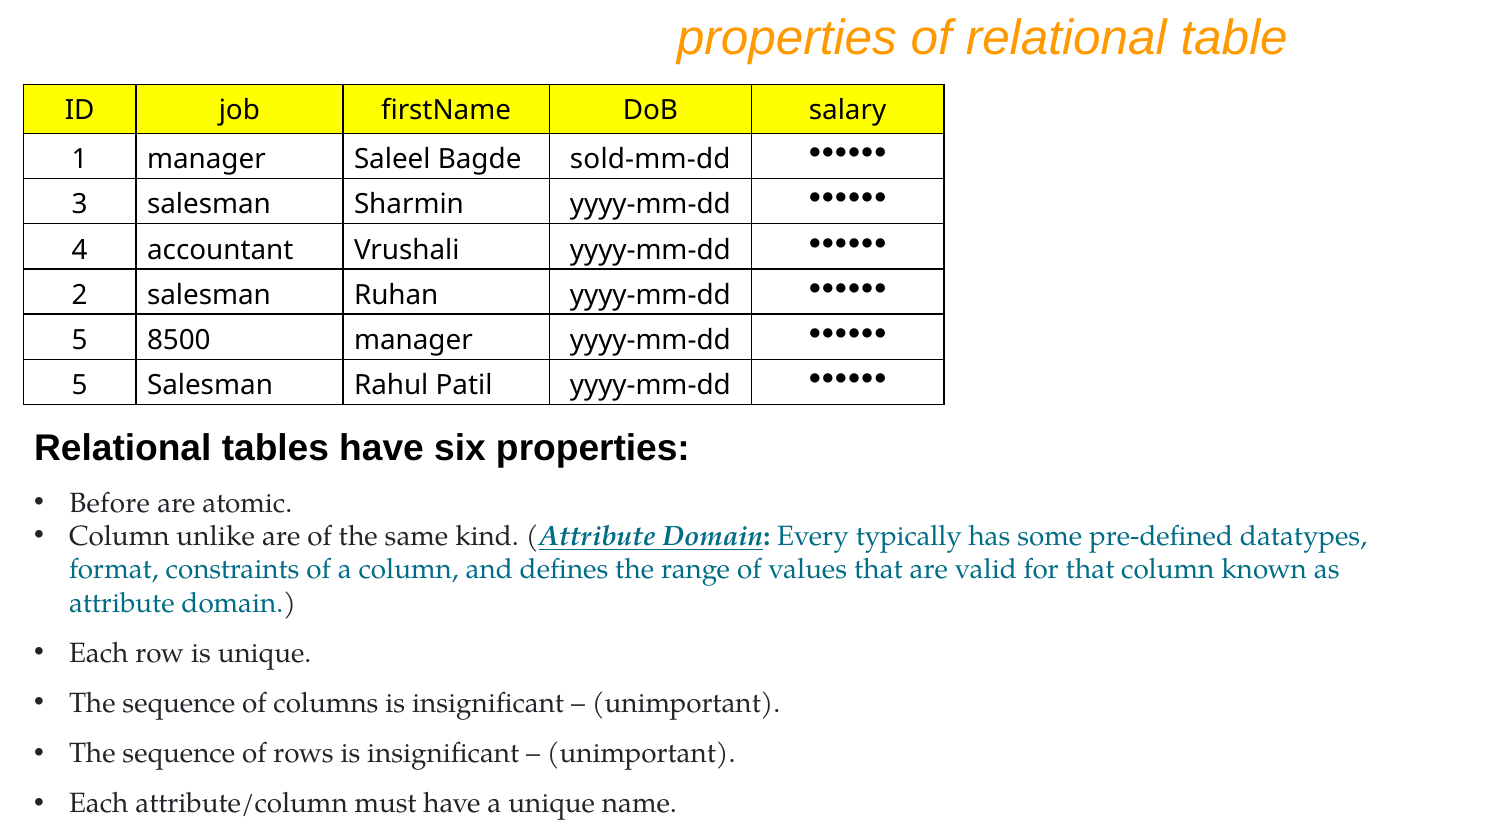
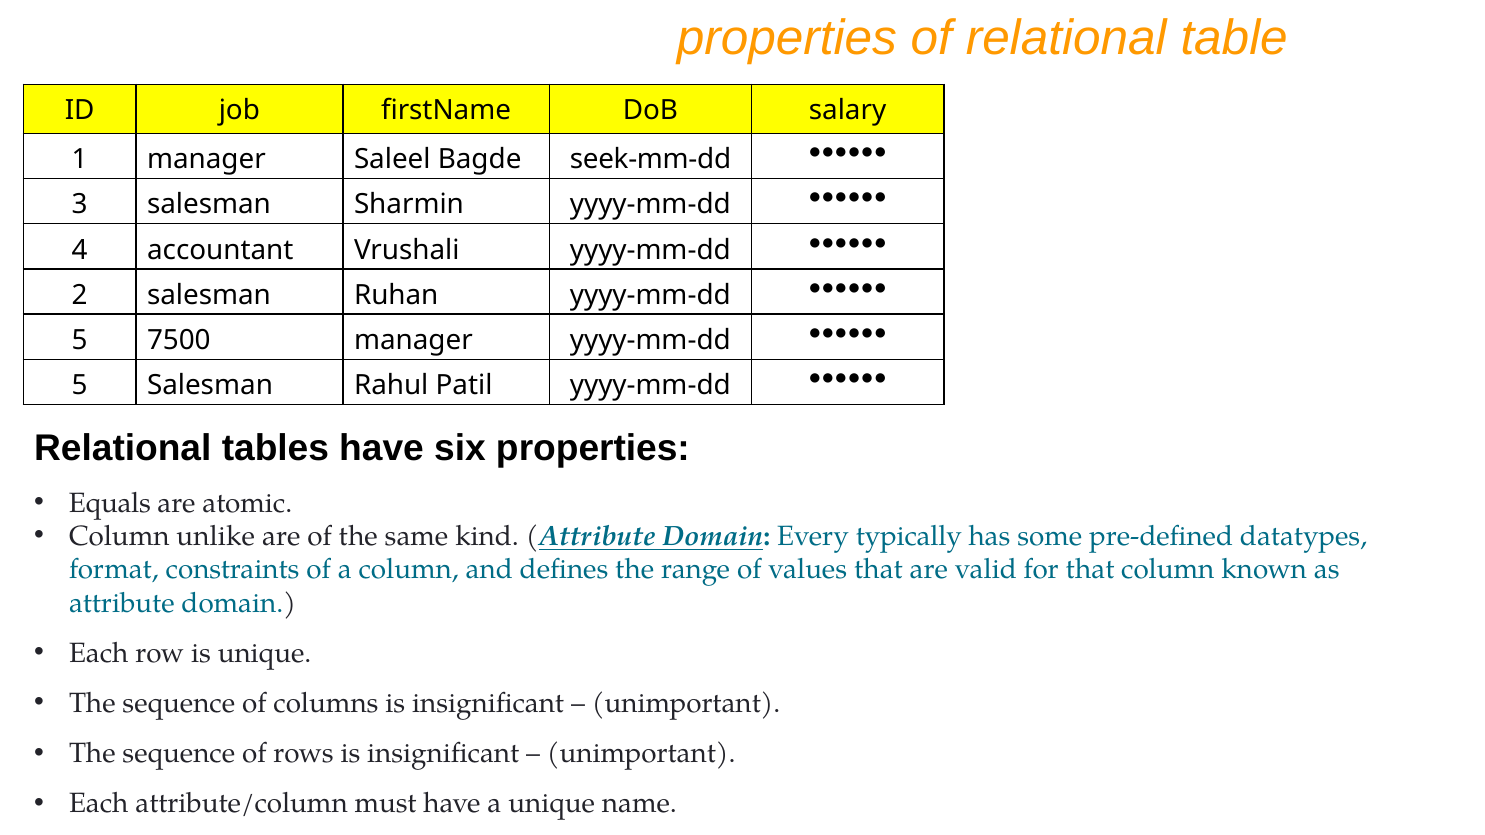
sold-mm-dd: sold-mm-dd -> seek-mm-dd (650, 160)
8500: 8500 -> 7500 (179, 340)
Before: Before -> Equals (110, 503)
